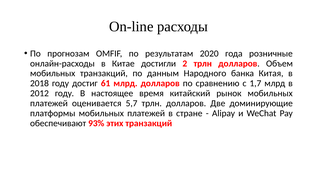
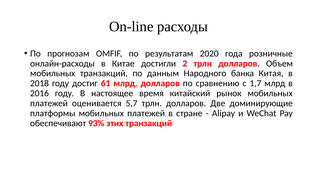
2012: 2012 -> 2016 (39, 94)
